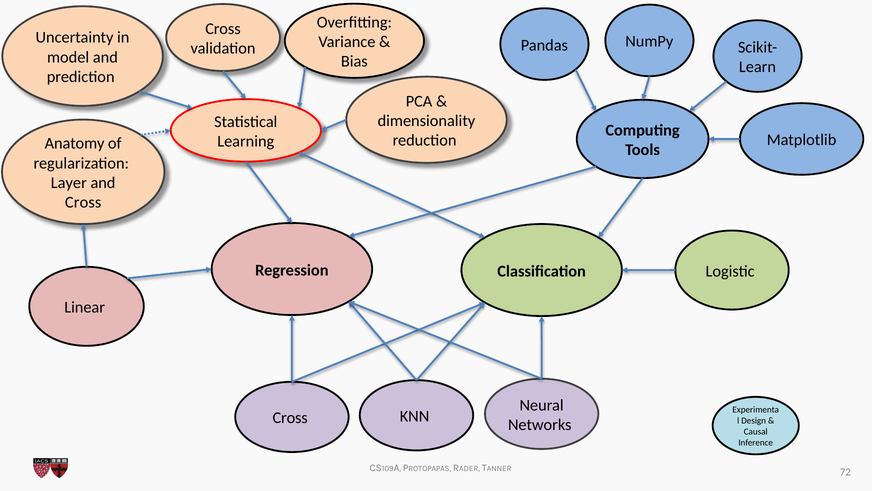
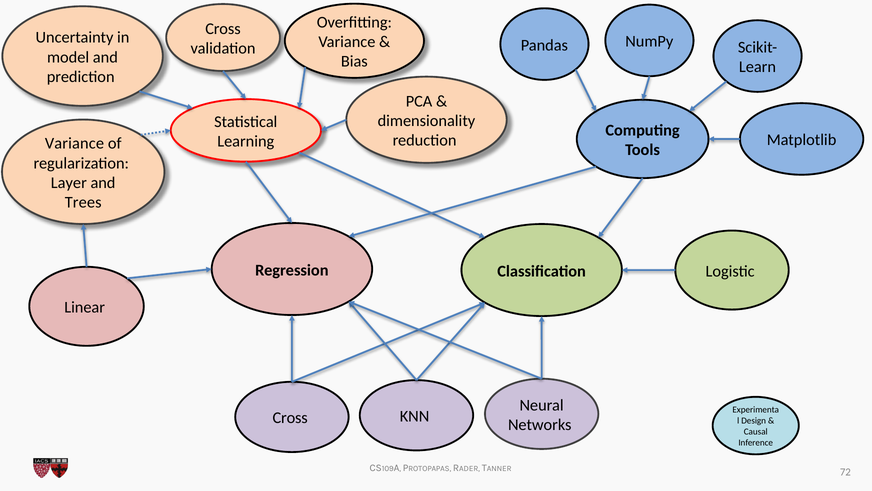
Anatomy: Anatomy -> Variance (74, 143)
Cross: Cross -> Trees (83, 202)
